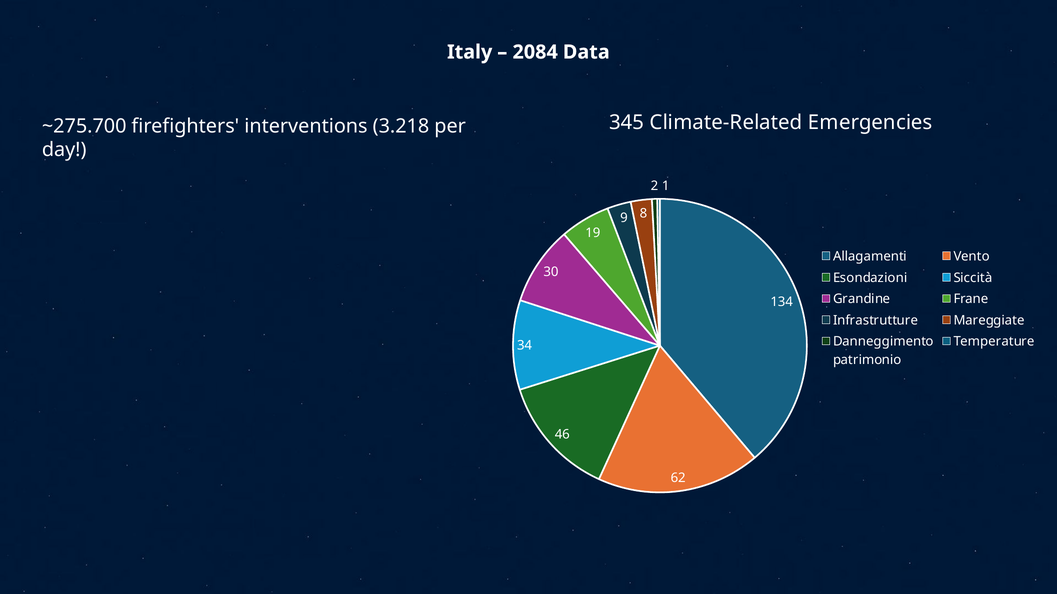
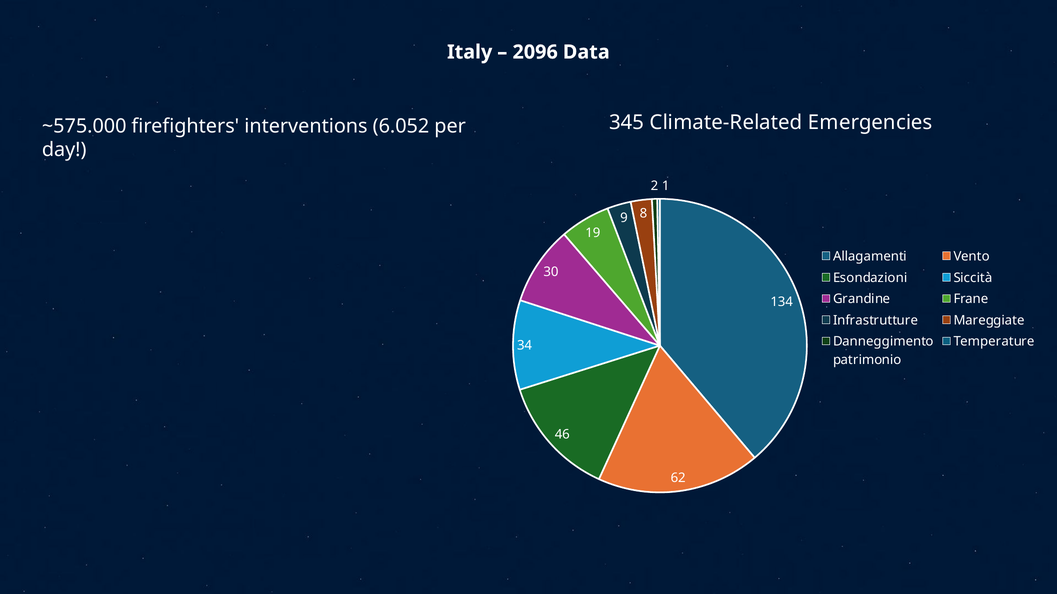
2084: 2084 -> 2096 (535, 52)
~275.700: ~275.700 -> ~575.000 (84, 126)
3.218: 3.218 -> 6.052 (401, 126)
